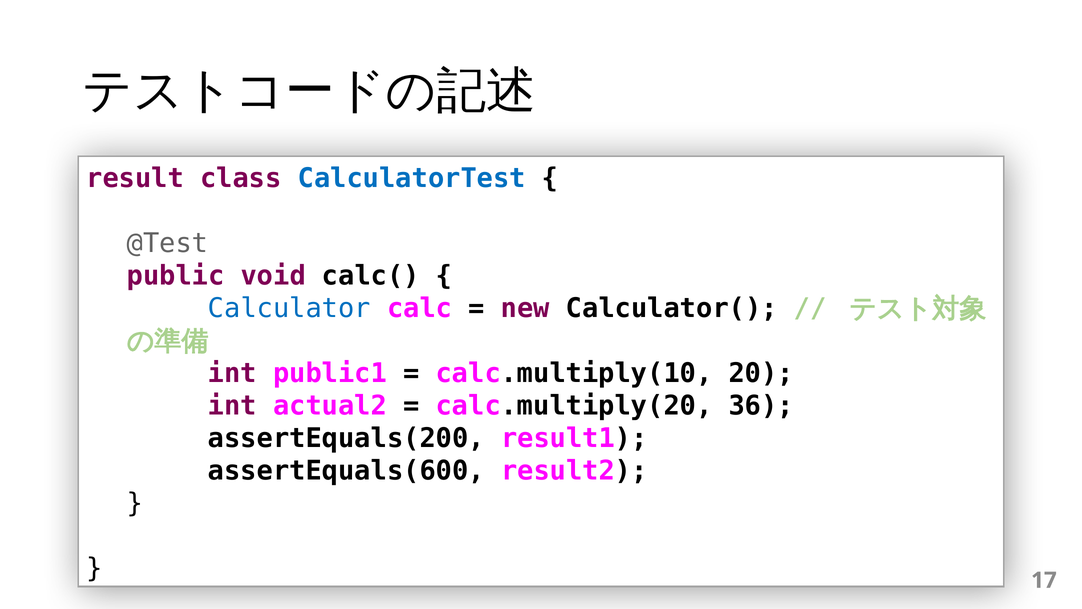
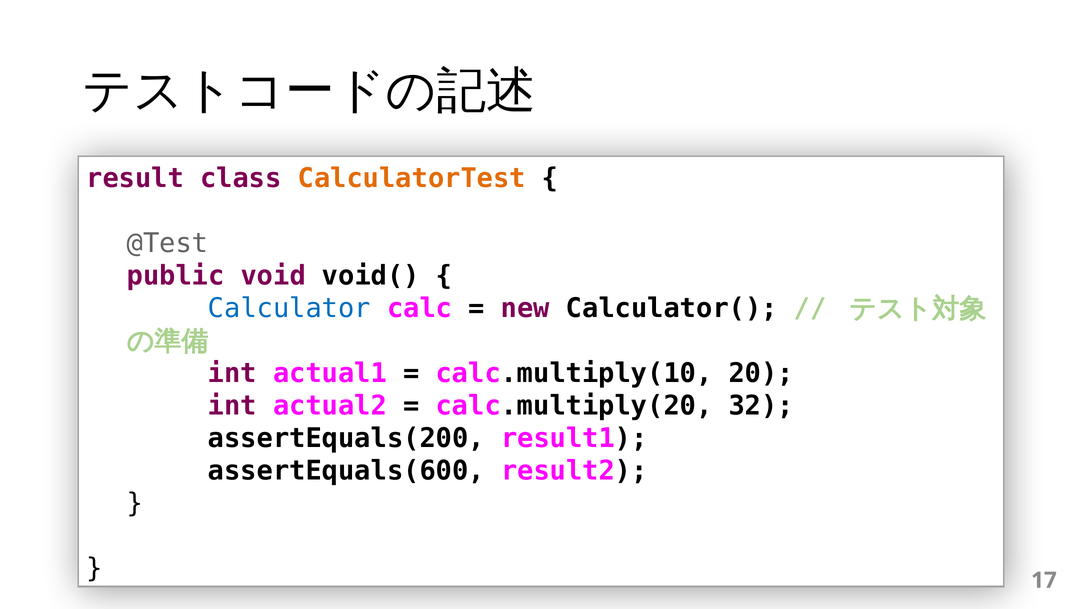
CalculatorTest colour: blue -> orange (412, 178)
calc(: calc( -> void( (371, 276)
public1: public1 -> actual1 (330, 373)
36: 36 -> 32 (761, 406)
